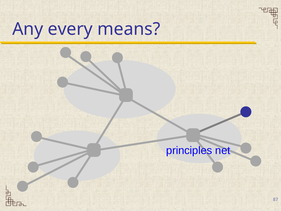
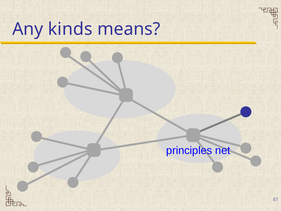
every: every -> kinds (70, 29)
